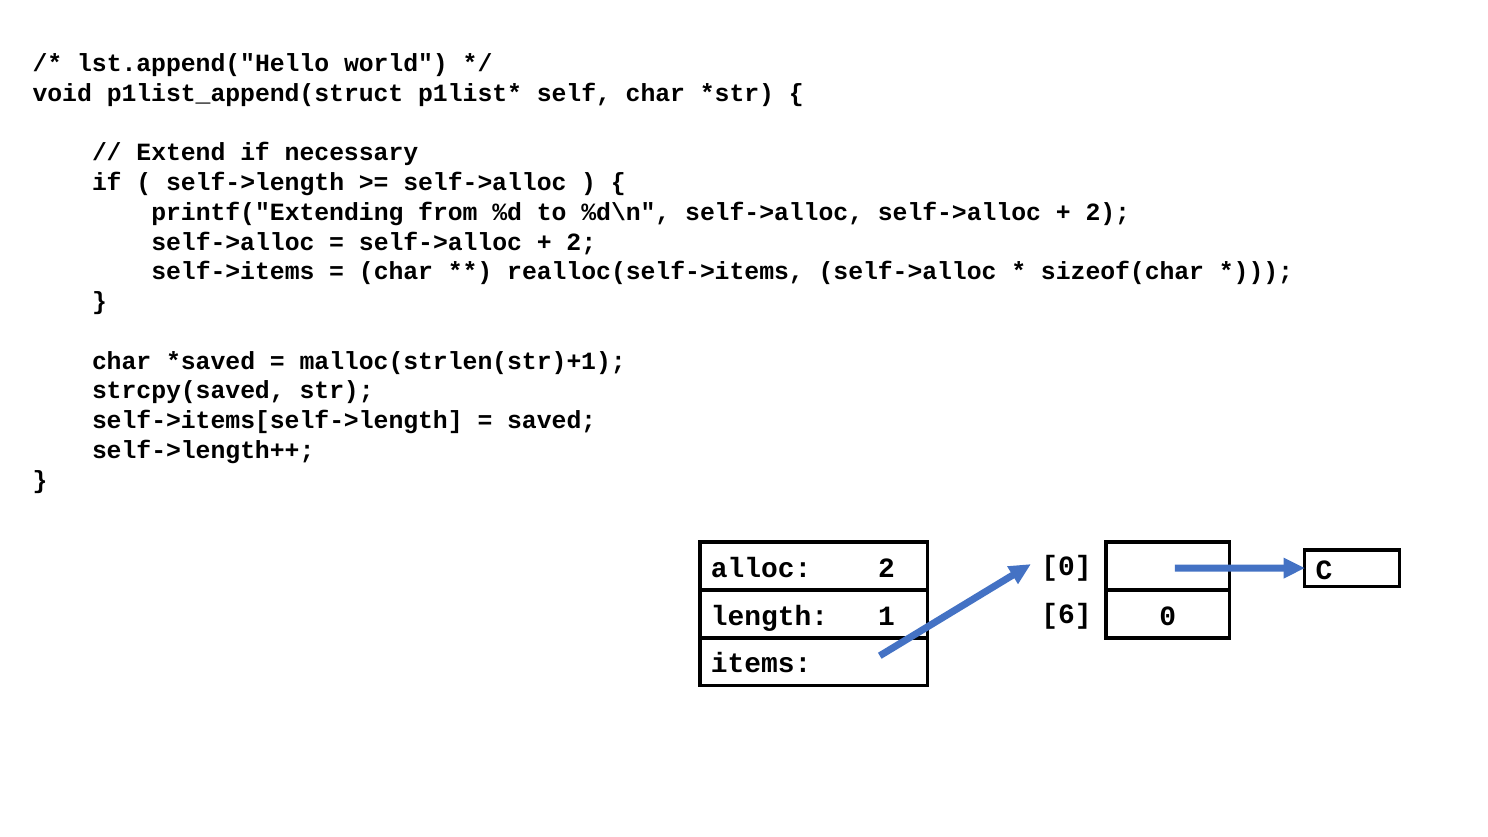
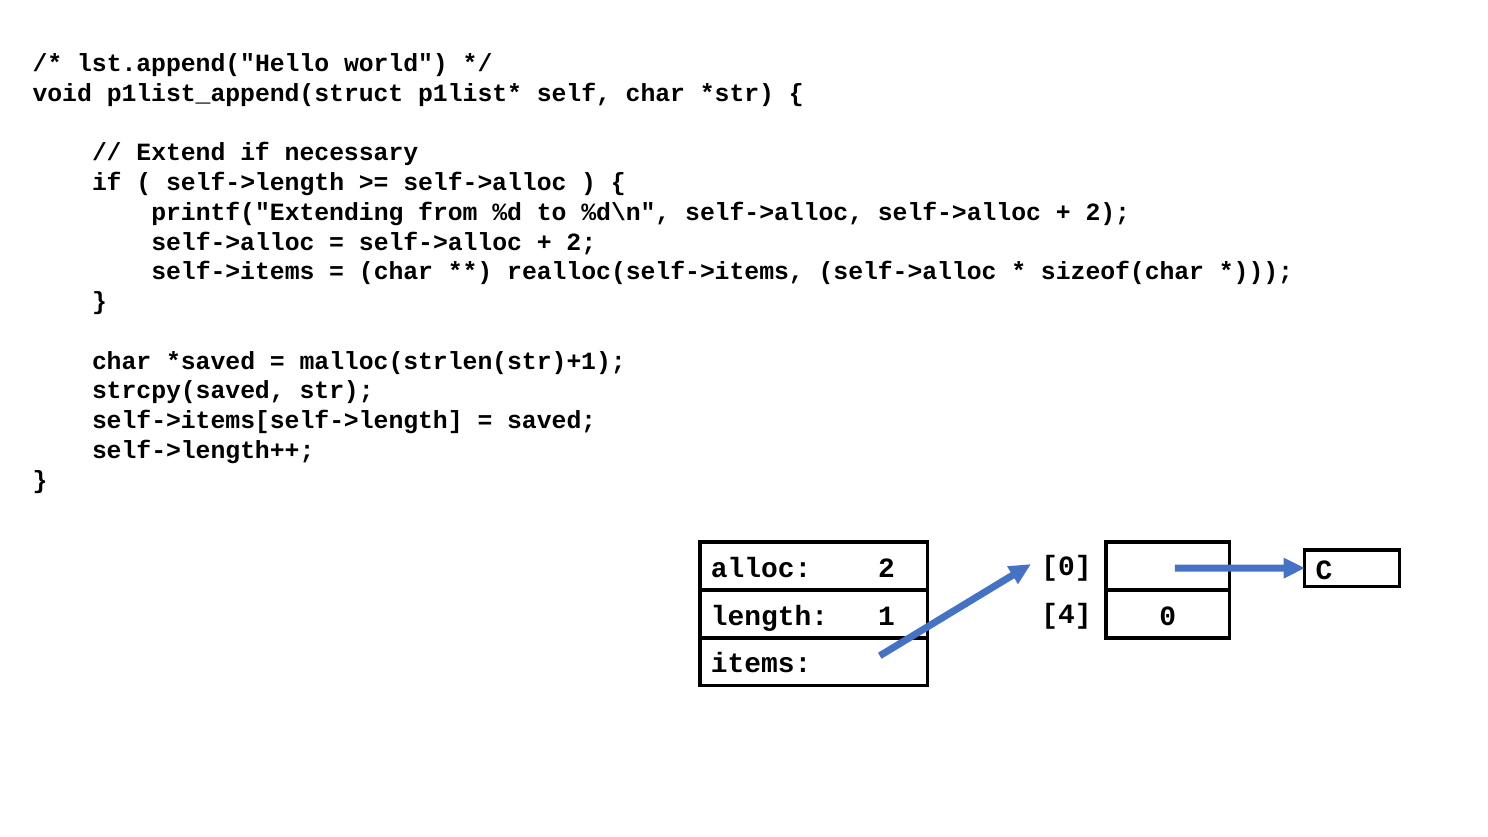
6: 6 -> 4 (1067, 614)
